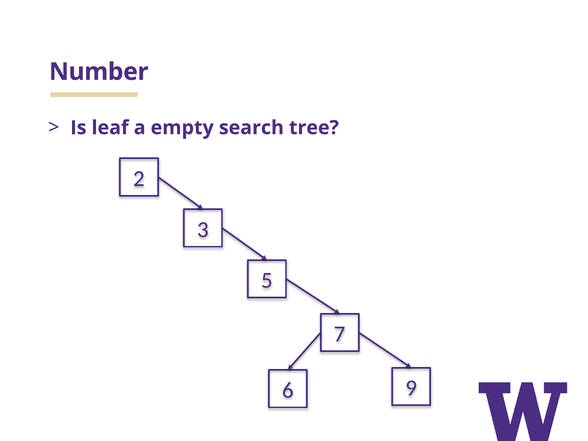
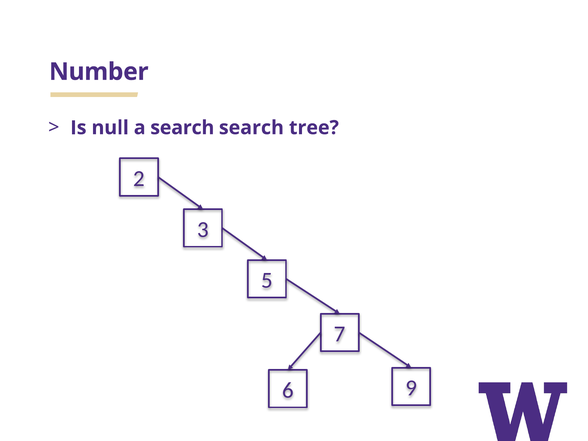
leaf: leaf -> null (110, 128)
a empty: empty -> search (182, 128)
